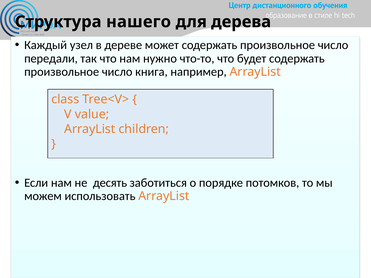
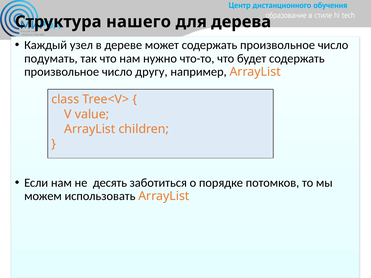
передали: передали -> подумать (51, 59)
книга: книга -> другу (151, 72)
